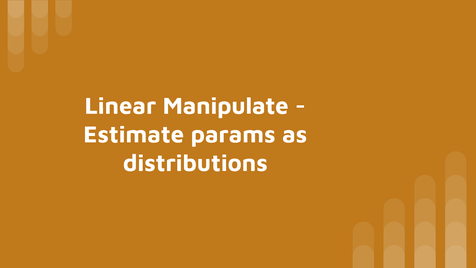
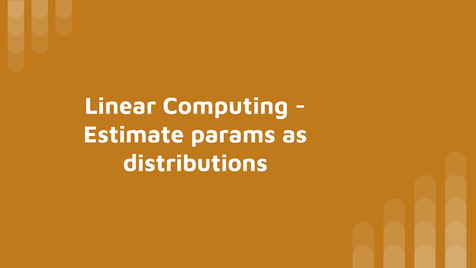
Manipulate: Manipulate -> Computing (225, 106)
